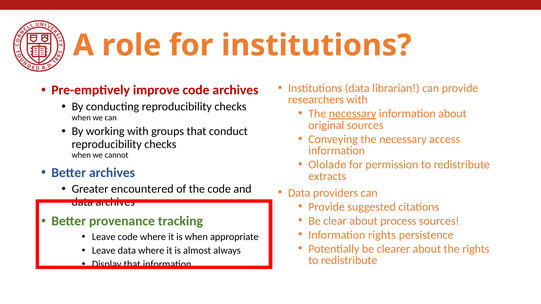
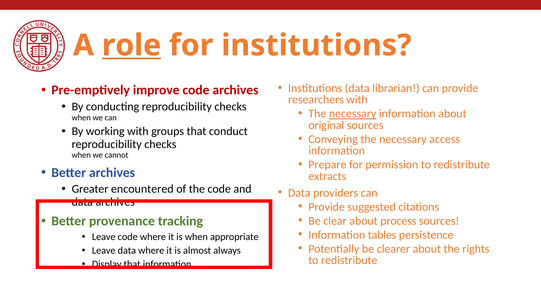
role underline: none -> present (132, 45)
Ololade: Ololade -> Prepare (327, 165)
Information rights: rights -> tables (382, 235)
